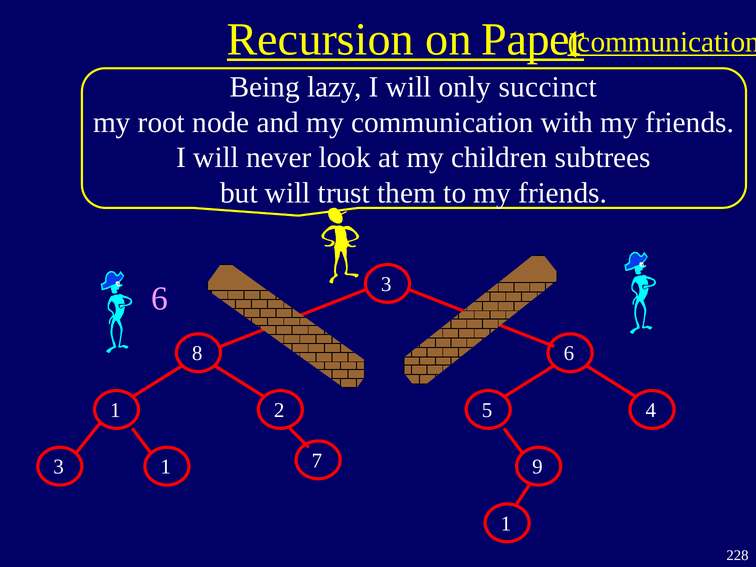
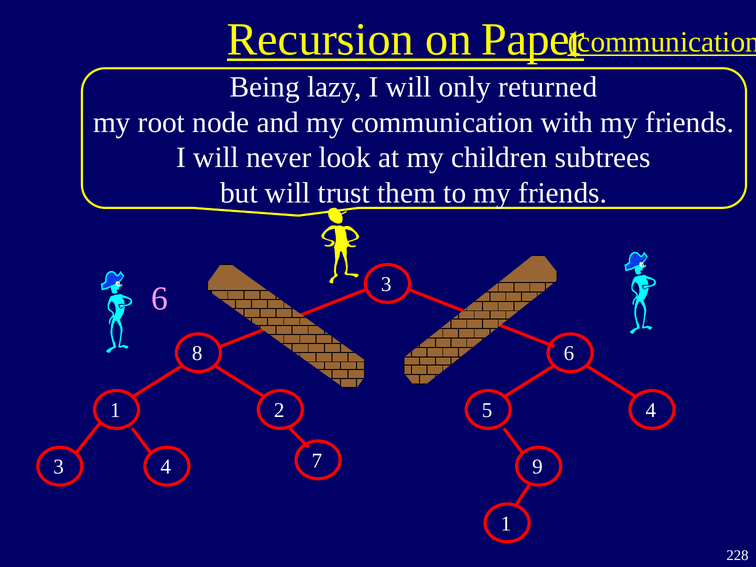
succinct: succinct -> returned (548, 87)
3 1: 1 -> 4 (166, 467)
